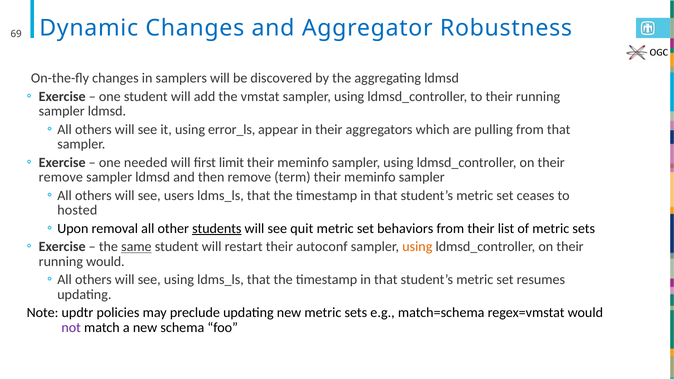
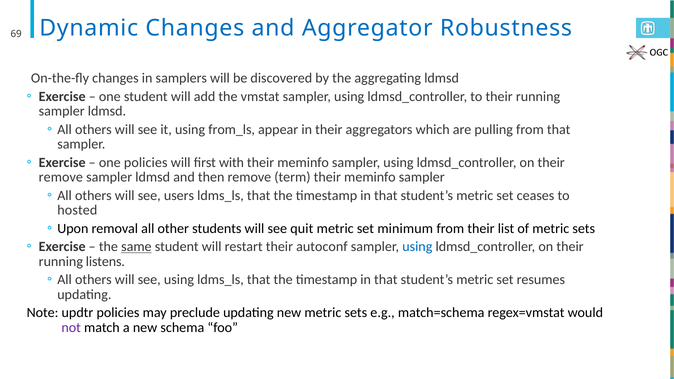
error_ls: error_ls -> from_ls (232, 130)
one needed: needed -> policies (146, 163)
limit: limit -> with (231, 163)
students underline: present -> none (217, 229)
behaviors: behaviors -> minimum (405, 229)
using colour: orange -> blue (417, 247)
running would: would -> listens (105, 262)
